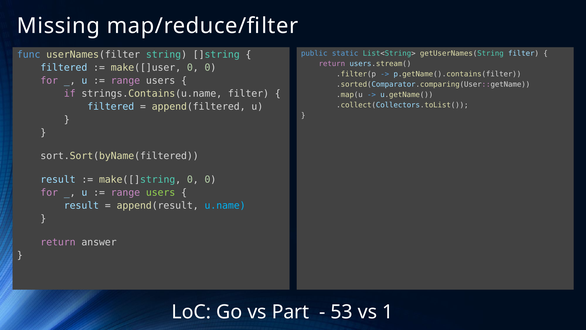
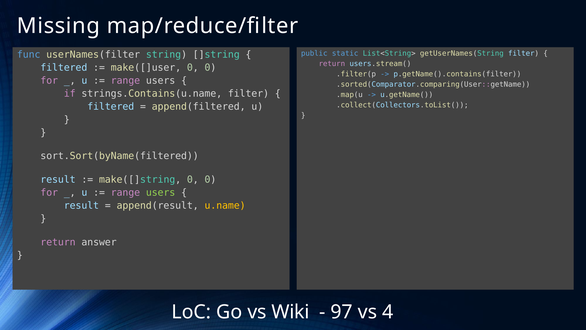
u.name colour: light blue -> yellow (225, 205)
Part: Part -> Wiki (290, 312)
53: 53 -> 97 (342, 312)
1: 1 -> 4 (388, 312)
